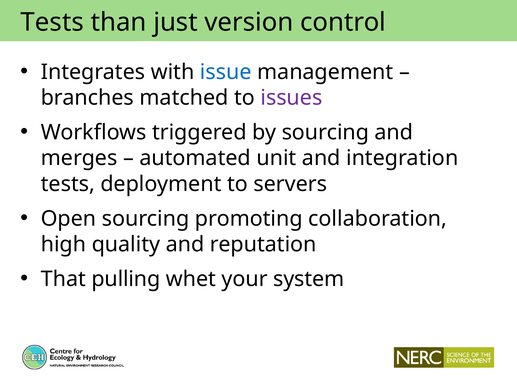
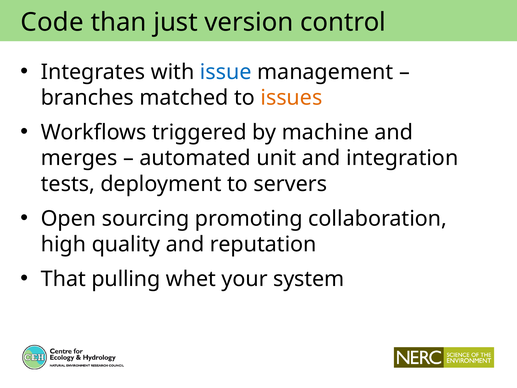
Tests: Tests -> Code (52, 22)
issues colour: purple -> orange (291, 98)
by sourcing: sourcing -> machine (325, 132)
